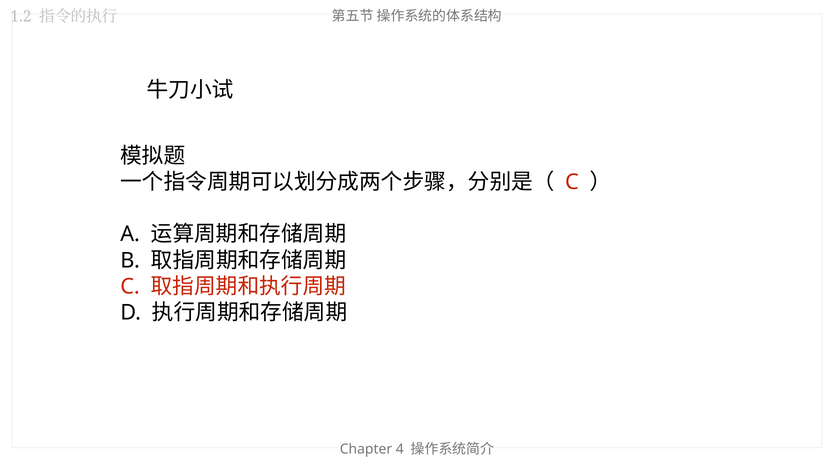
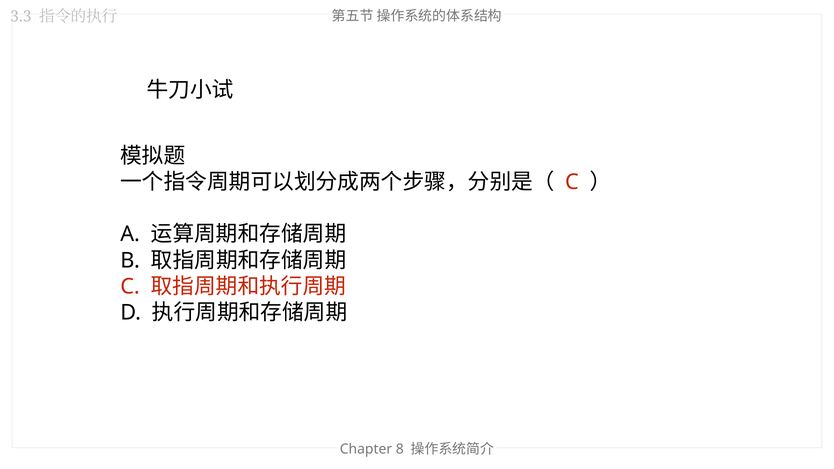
1.2: 1.2 -> 3.3 (21, 16)
4: 4 -> 8 (400, 449)
